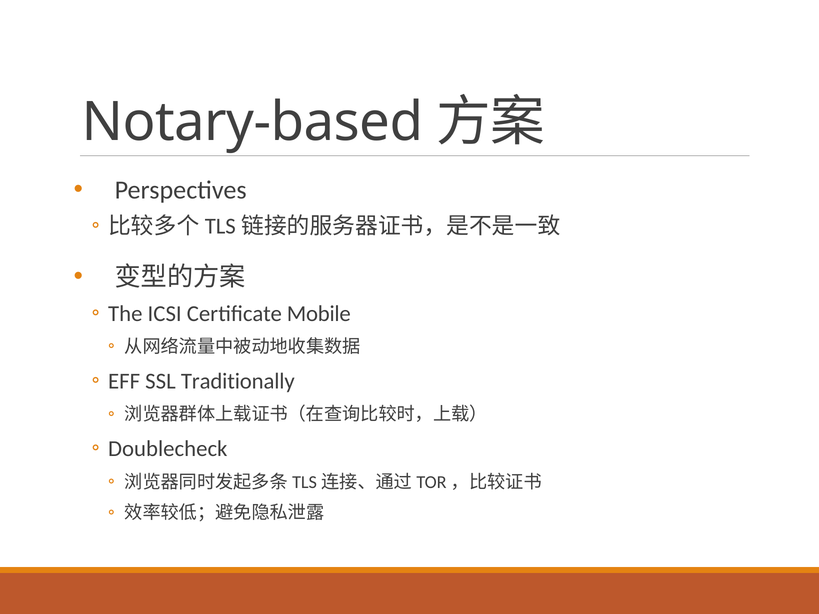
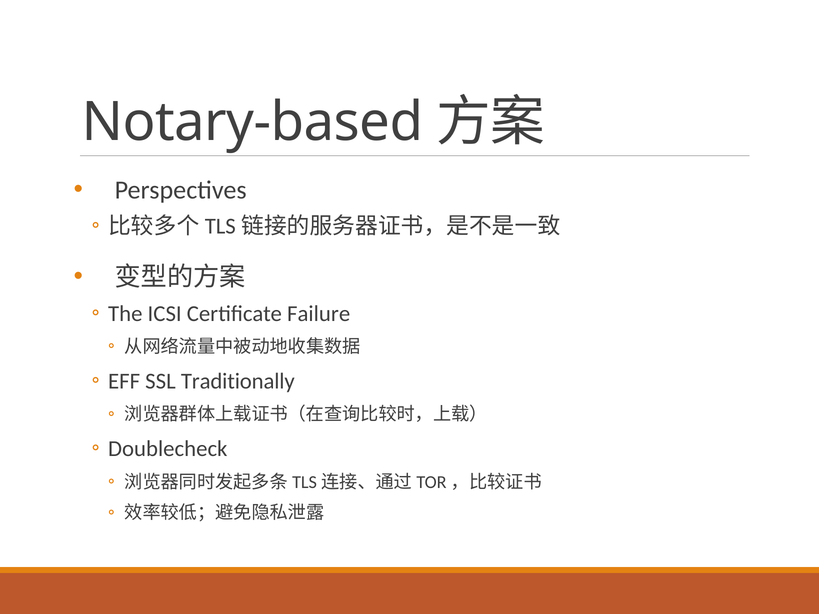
Mobile: Mobile -> Failure (319, 314)
